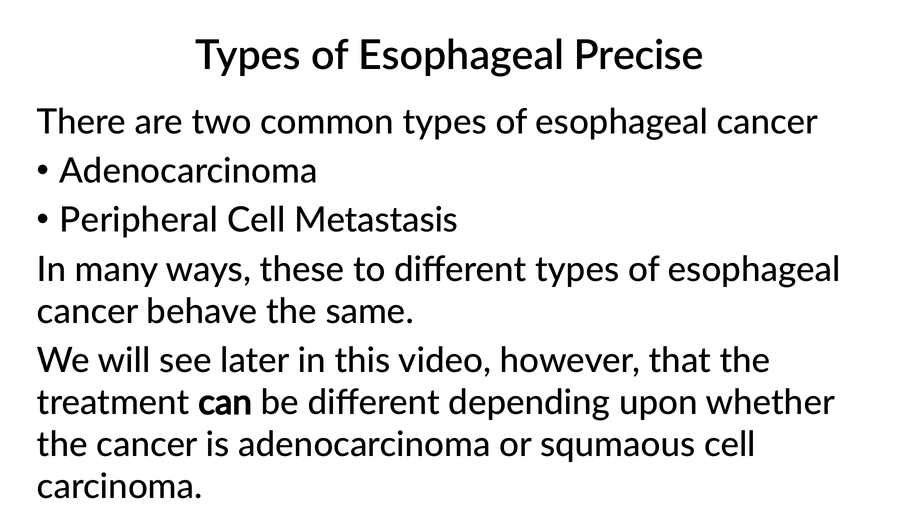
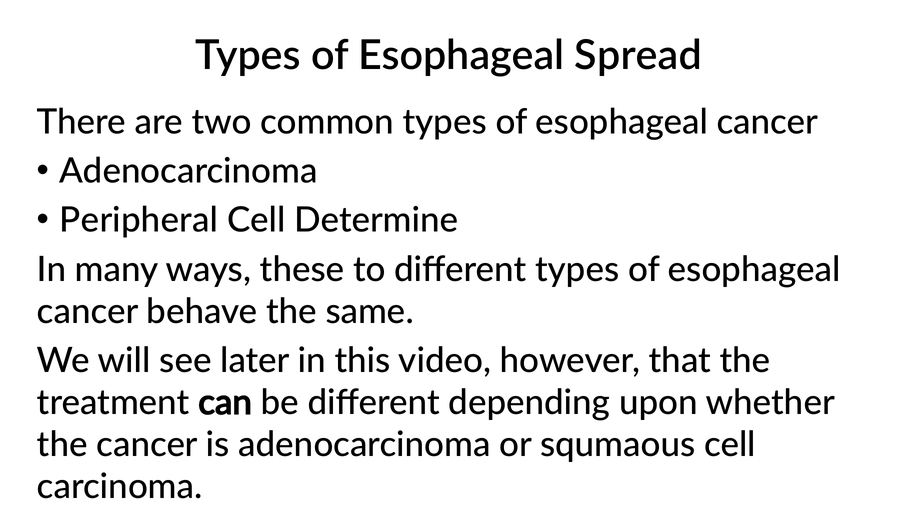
Precise: Precise -> Spread (638, 56)
Metastasis: Metastasis -> Determine (376, 221)
